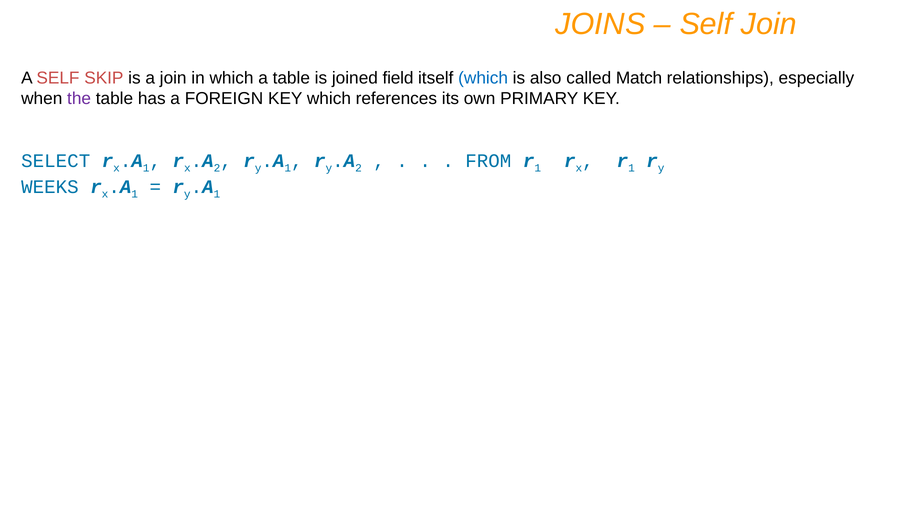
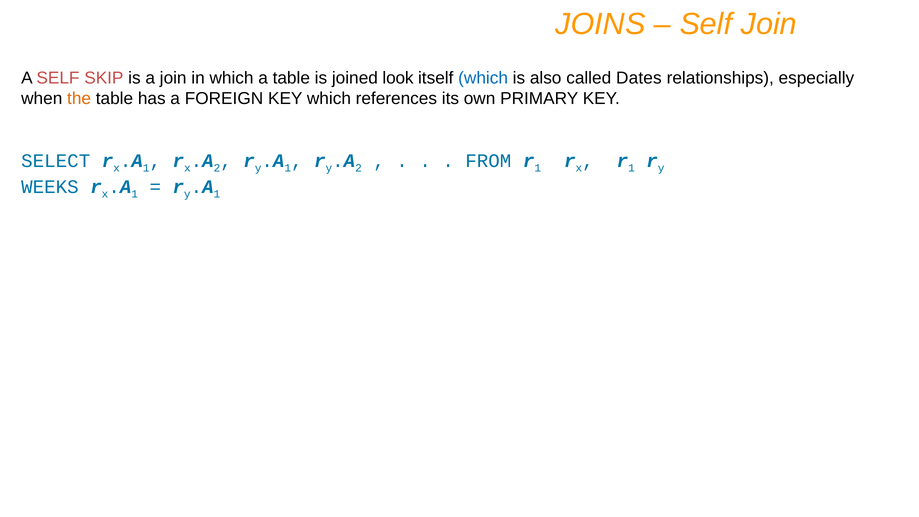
field: field -> look (398, 78)
Match: Match -> Dates (639, 78)
the colour: purple -> orange (79, 99)
